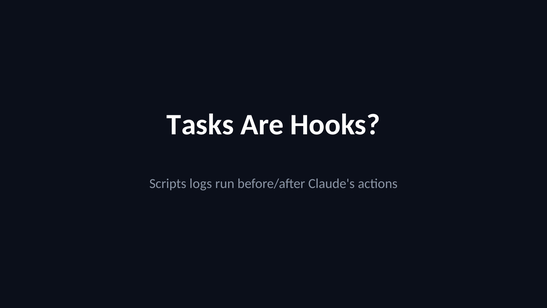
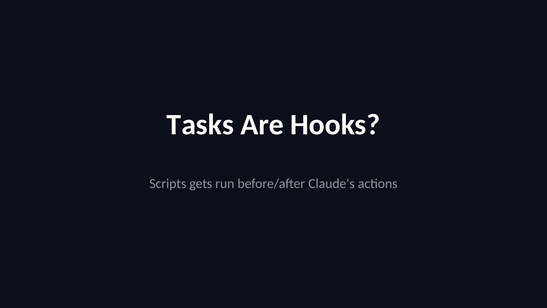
logs: logs -> gets (201, 183)
